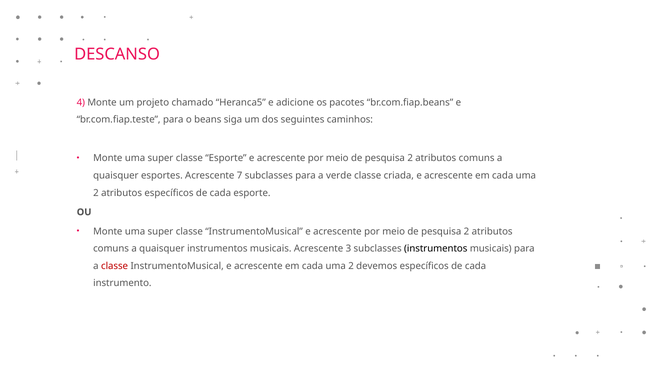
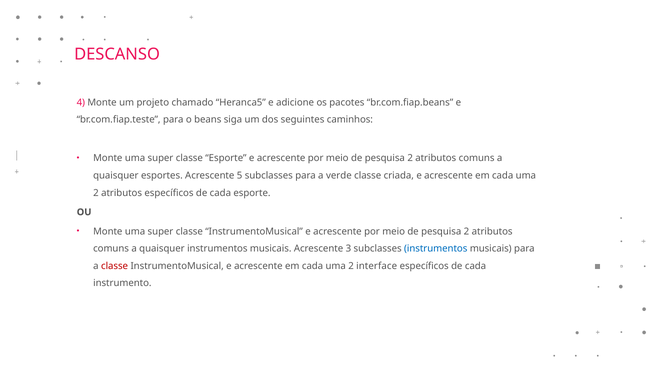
7: 7 -> 5 (240, 176)
instrumentos colour: black -> blue (436, 249)
devemos: devemos -> interface (377, 266)
